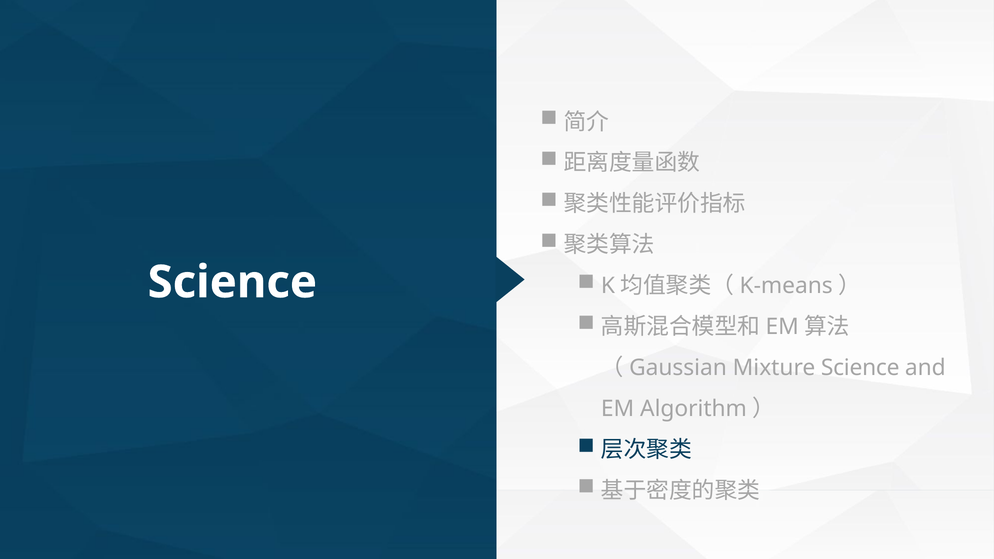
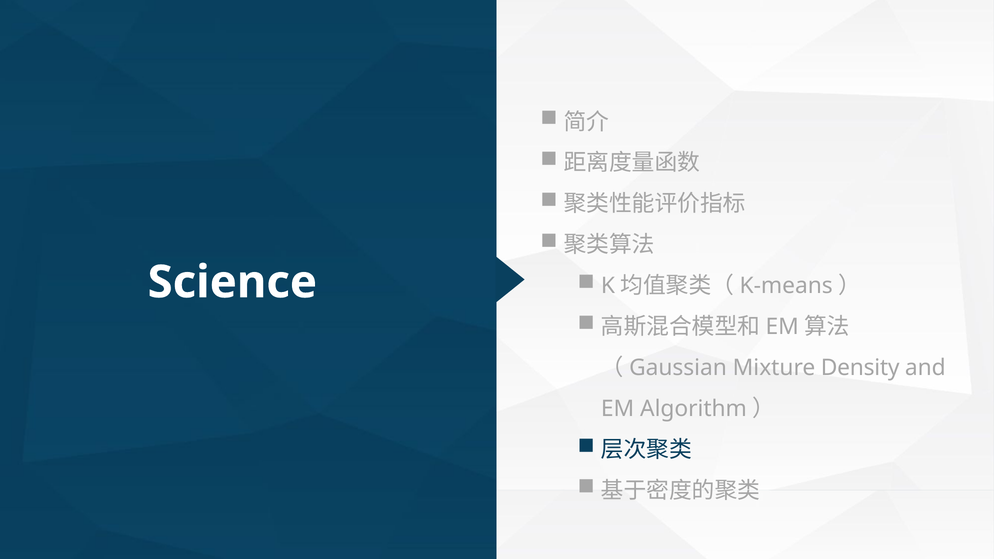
Mixture Science: Science -> Density (860, 368)
